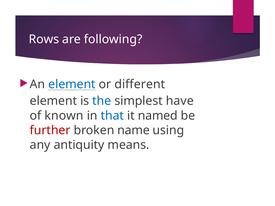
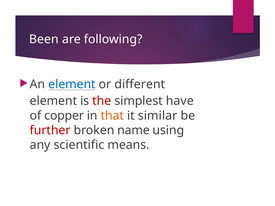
Rows: Rows -> Been (44, 39)
the colour: blue -> red (102, 101)
known: known -> copper (64, 116)
that colour: blue -> orange (112, 116)
named: named -> similar (158, 116)
antiquity: antiquity -> scientific (79, 145)
